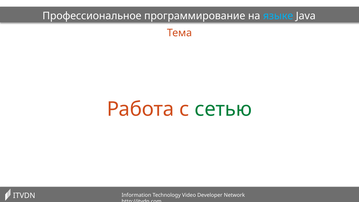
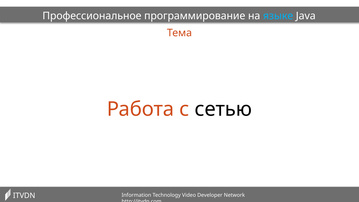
сетью colour: green -> black (223, 109)
